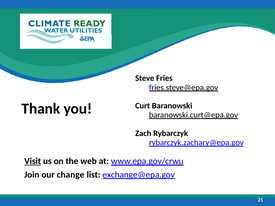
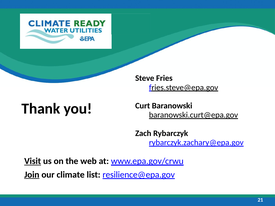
Join underline: none -> present (32, 175)
change: change -> climate (71, 175)
exchange@epa.gov: exchange@epa.gov -> resilience@epa.gov (139, 175)
